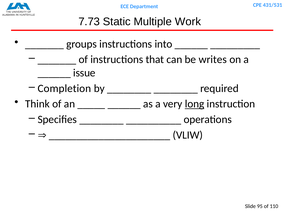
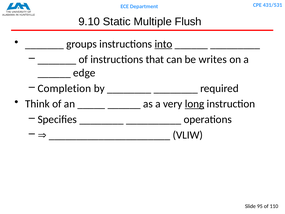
7.73: 7.73 -> 9.10 (89, 22)
Work: Work -> Flush (188, 22)
into underline: none -> present (163, 44)
issue: issue -> edge (84, 73)
